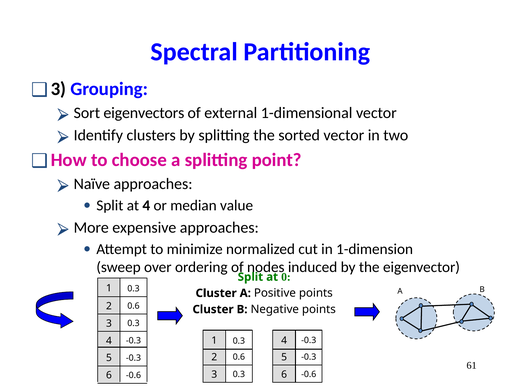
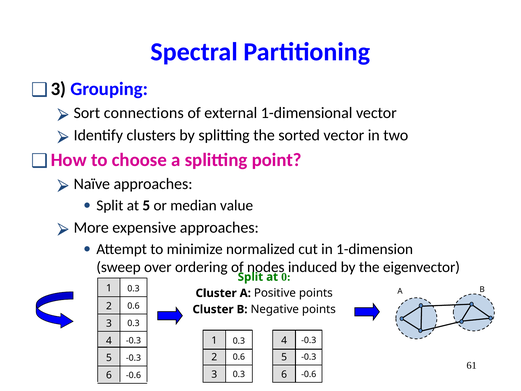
eigenvectors: eigenvectors -> connections (144, 113)
at 4: 4 -> 5 (146, 205)
